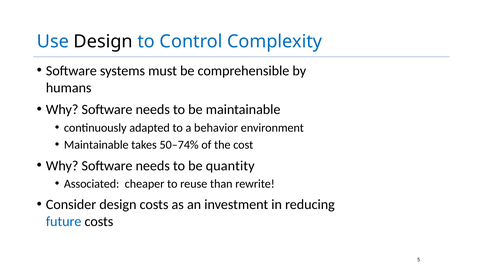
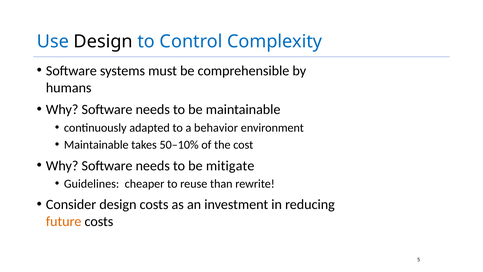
50–74%: 50–74% -> 50–10% (179, 145)
quantity: quantity -> mitigate (230, 165)
Associated: Associated -> Guidelines (92, 184)
future colour: blue -> orange (64, 221)
